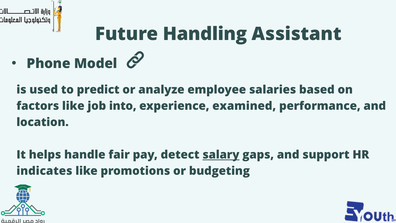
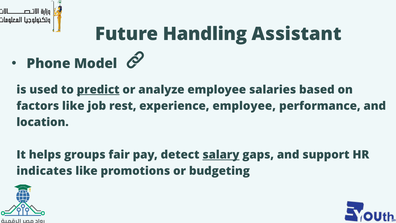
predict underline: none -> present (98, 90)
into: into -> rest (123, 106)
experience examined: examined -> employee (244, 106)
handle: handle -> groups (85, 155)
